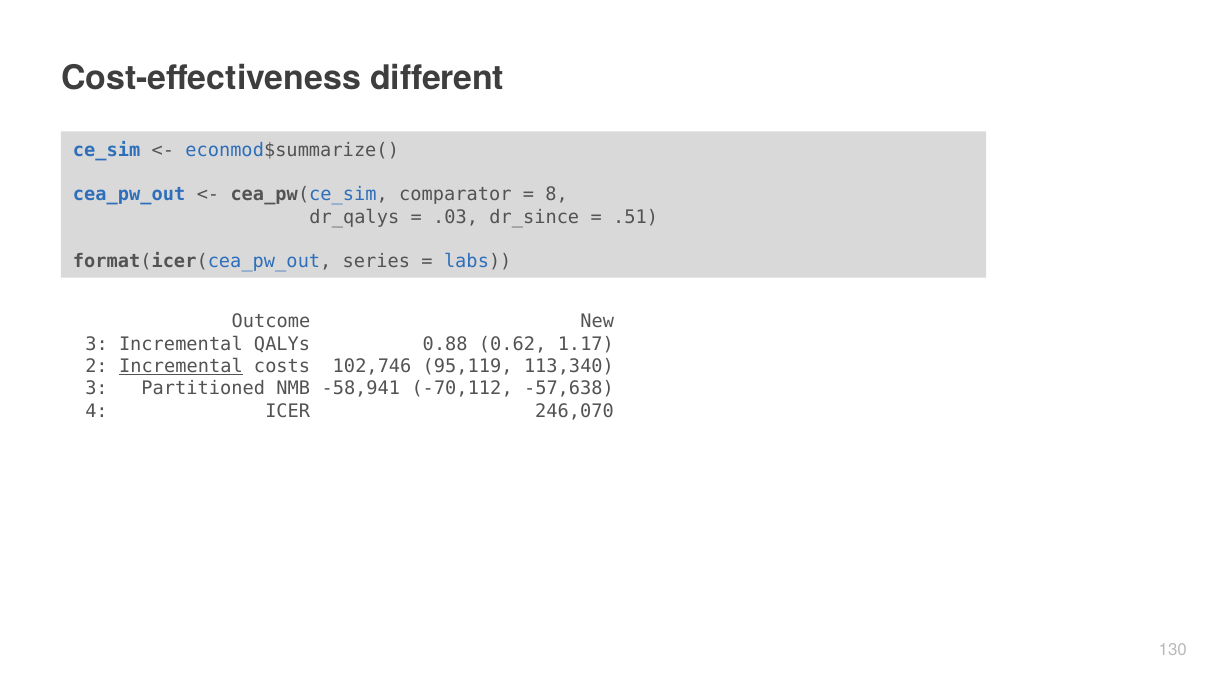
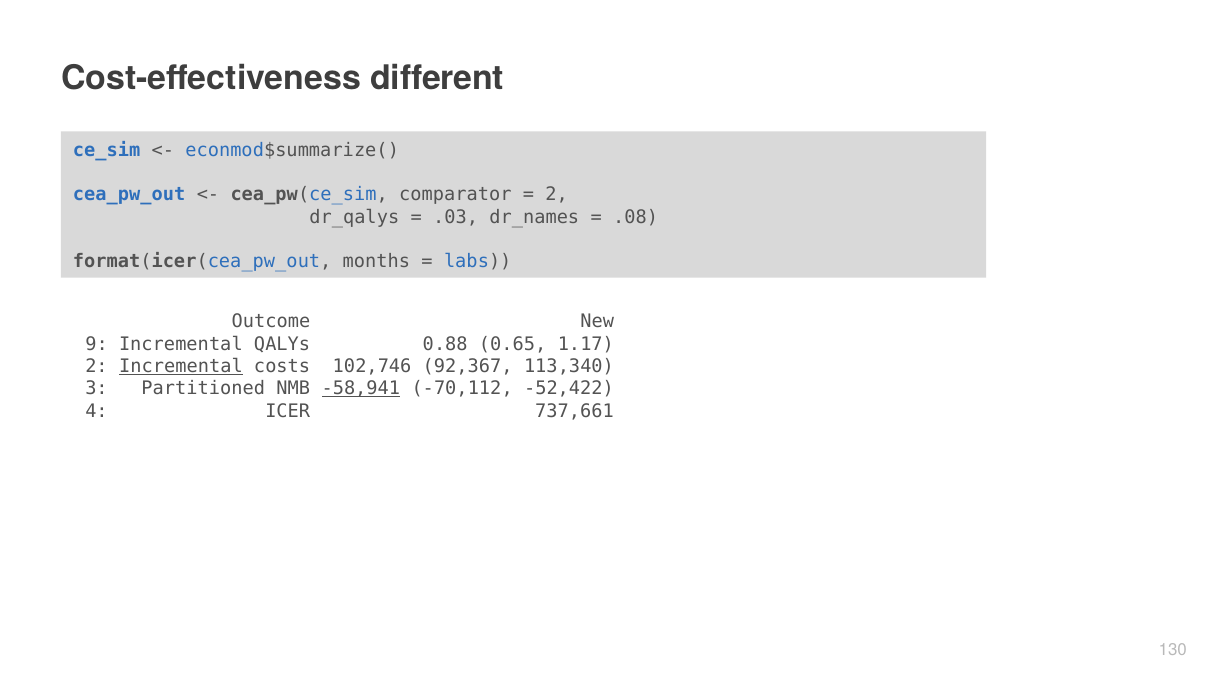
8: 8 -> 2 (557, 195)
dr_since: dr_since -> dr_names (534, 217)
.51: .51 -> .08 (636, 217)
series: series -> months (376, 262)
3: 3 -> 9 (97, 344)
0.62: 0.62 -> 0.65 (513, 344)
95,119: 95,119 -> 92,367 (468, 367)
-58,941 underline: none -> present (361, 389)
-57,638: -57,638 -> -52,422 (569, 389)
246,070: 246,070 -> 737,661 (575, 411)
